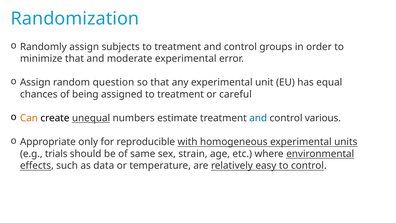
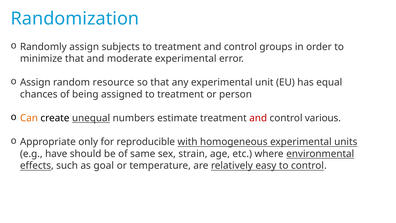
question: question -> resource (113, 82)
careful: careful -> person (235, 94)
and colour: blue -> red (258, 118)
trials: trials -> have (56, 154)
data: data -> goal (104, 166)
